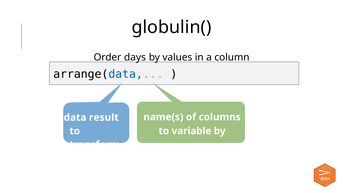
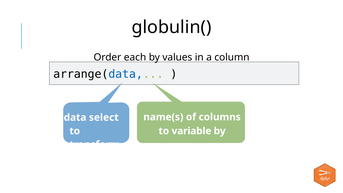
days: days -> each (135, 57)
result: result -> select (104, 117)
